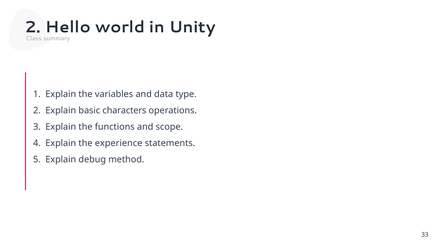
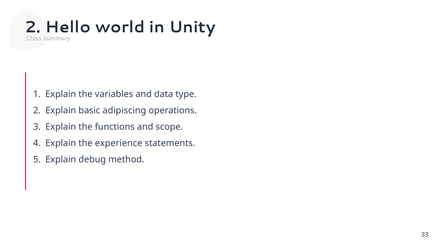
characters: characters -> adipiscing (124, 111)
